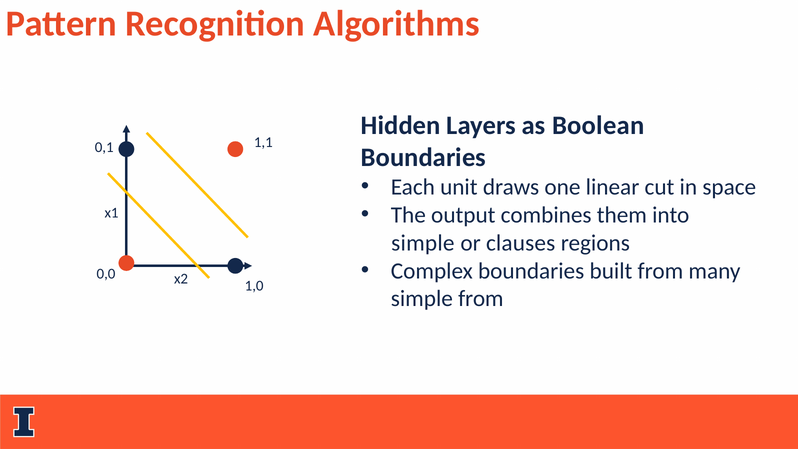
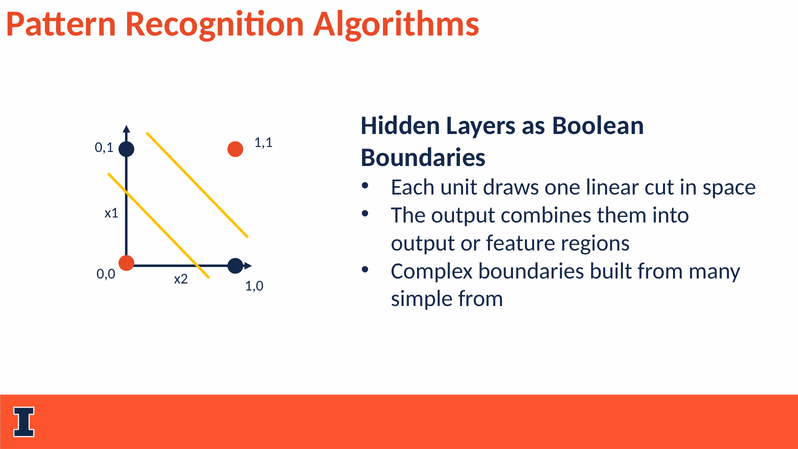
simple: simple -> output (423, 243)
clauses: clauses -> feature (521, 243)
